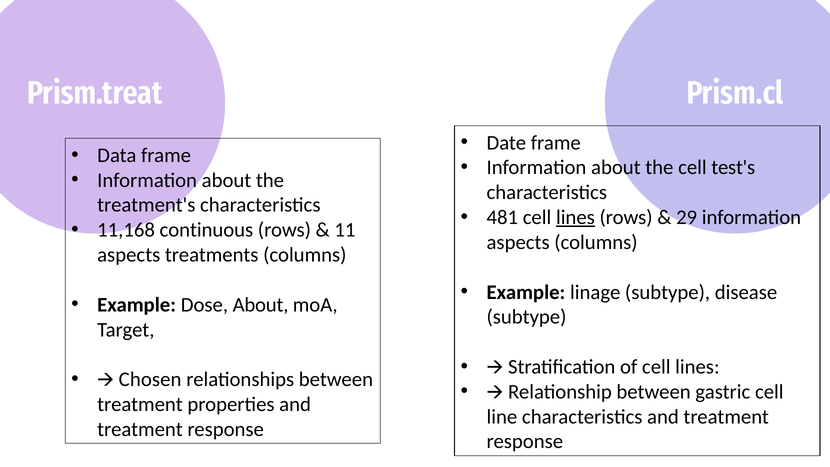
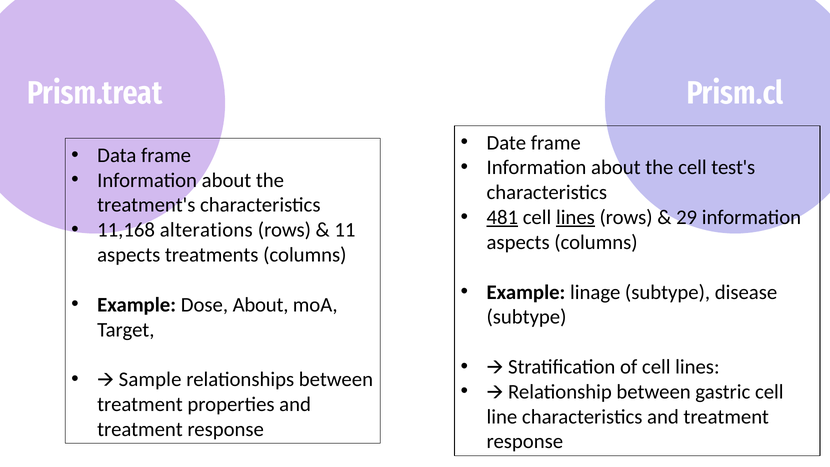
481 underline: none -> present (502, 217)
continuous: continuous -> alterations (206, 230)
Chosen: Chosen -> Sample (150, 379)
